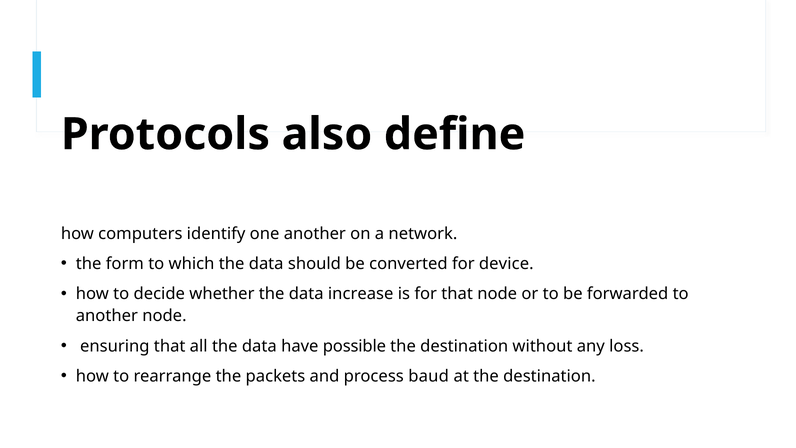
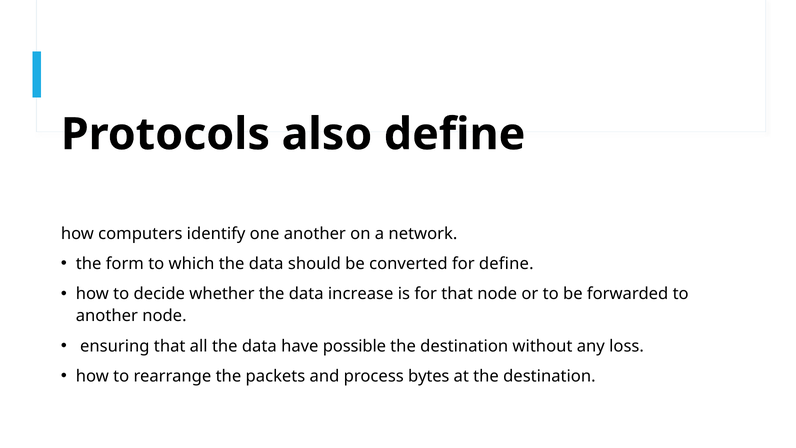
for device: device -> define (506, 264)
baud: baud -> bytes (429, 376)
